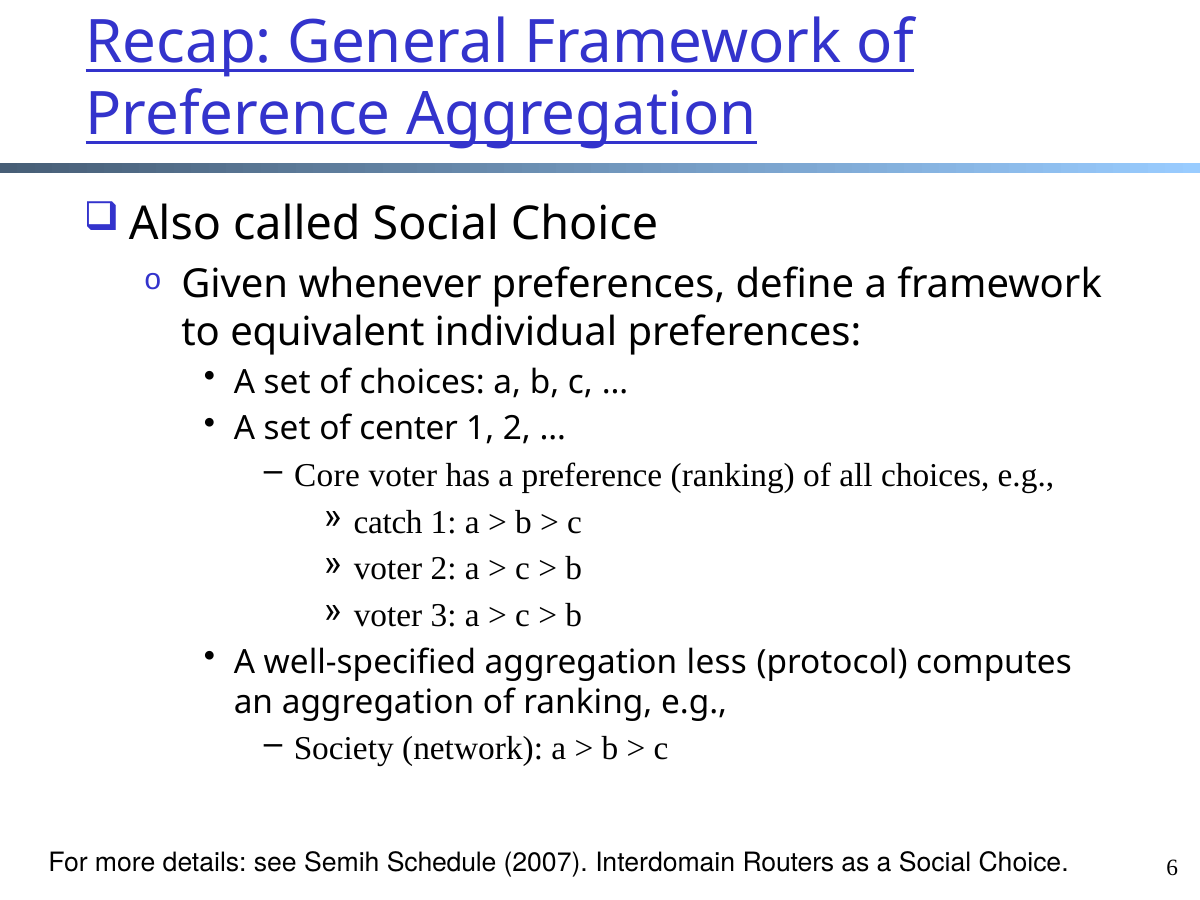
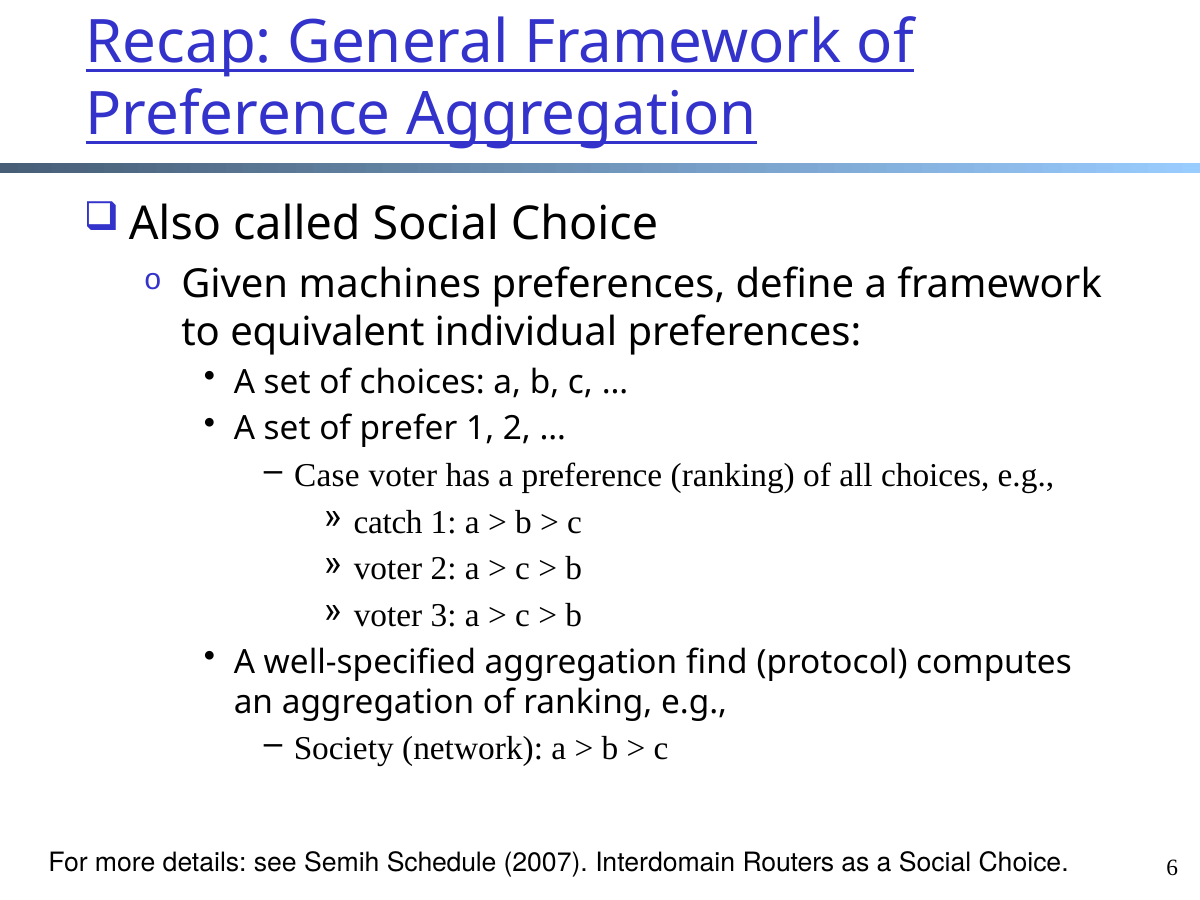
whenever: whenever -> machines (390, 284)
center: center -> prefer (408, 429)
Core: Core -> Case (327, 476)
less: less -> find (717, 662)
